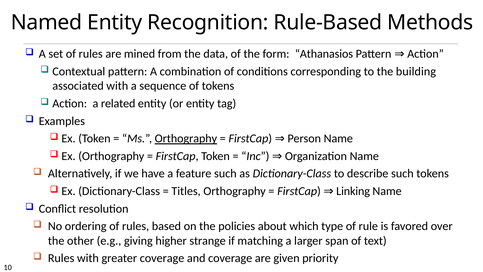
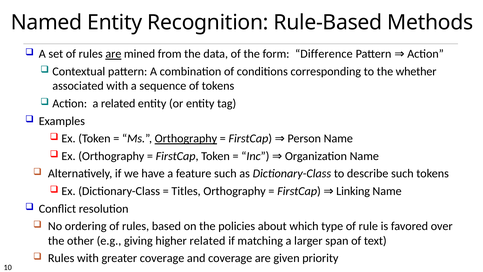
are underline: none -> present (113, 54)
Athanasios: Athanasios -> Difference (324, 54)
building: building -> whether (416, 71)
higher strange: strange -> related (207, 241)
